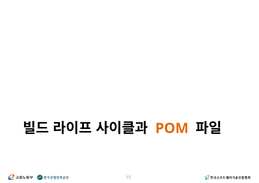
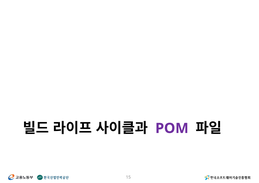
POM colour: orange -> purple (172, 128)
